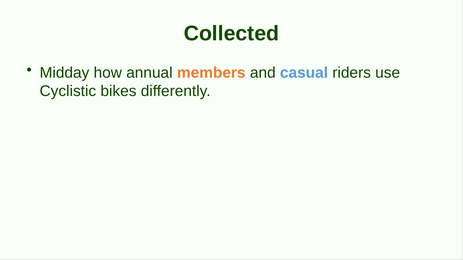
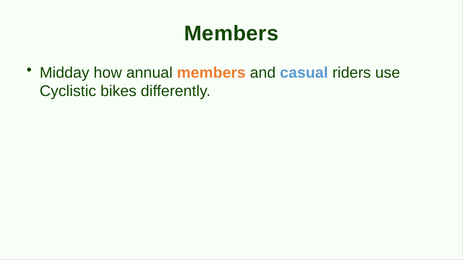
Collected: Collected -> Members (231, 34)
